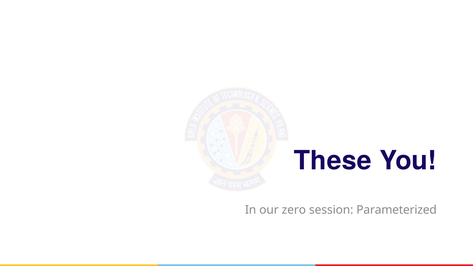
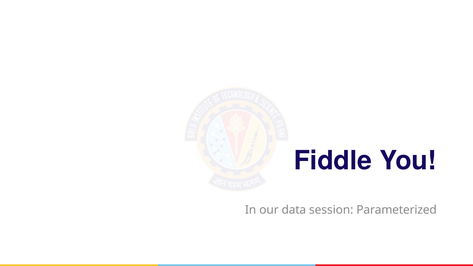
These: These -> Fiddle (333, 161)
zero: zero -> data (294, 210)
